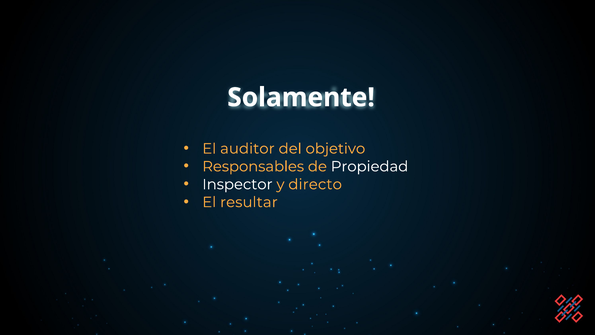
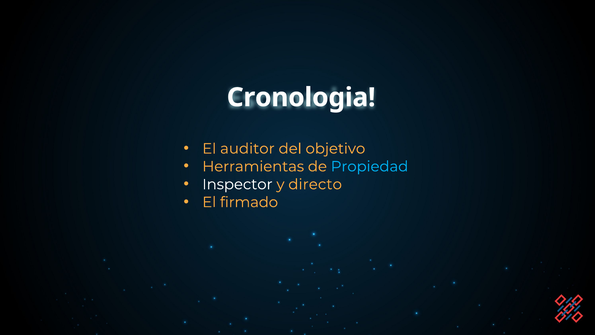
Solamente: Solamente -> Cronologia (301, 97)
Responsables: Responsables -> Herramientas (253, 166)
Propiedad colour: white -> light blue (370, 166)
resultar: resultar -> firmado (249, 202)
